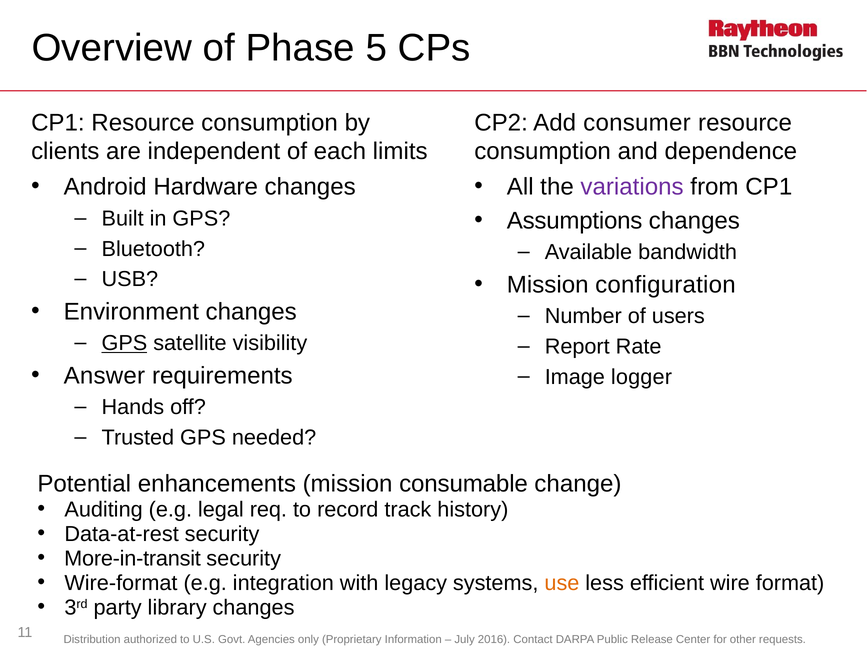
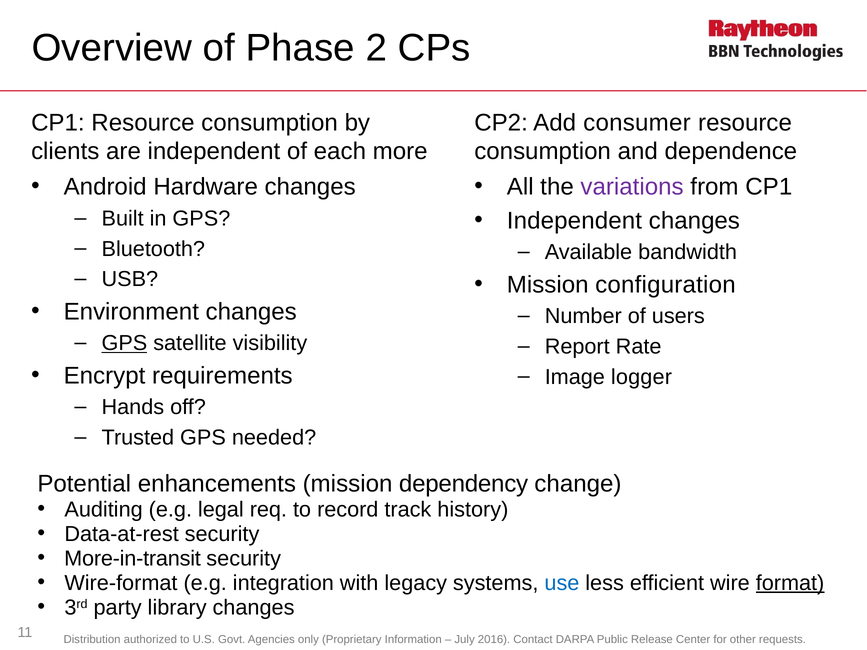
5: 5 -> 2 (376, 48)
limits: limits -> more (400, 152)
Assumptions: Assumptions -> Independent (574, 221)
Answer: Answer -> Encrypt (105, 376)
consumable: consumable -> dependency (464, 484)
use colour: orange -> blue (562, 583)
format underline: none -> present (790, 583)
